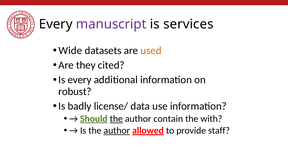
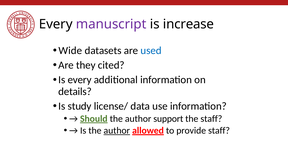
services: services -> increase (189, 24)
used colour: orange -> blue (151, 50)
robust: robust -> details (75, 92)
badly: badly -> study (80, 106)
the underline: present -> none (116, 119)
contain: contain -> support (168, 119)
the with: with -> staff (211, 119)
